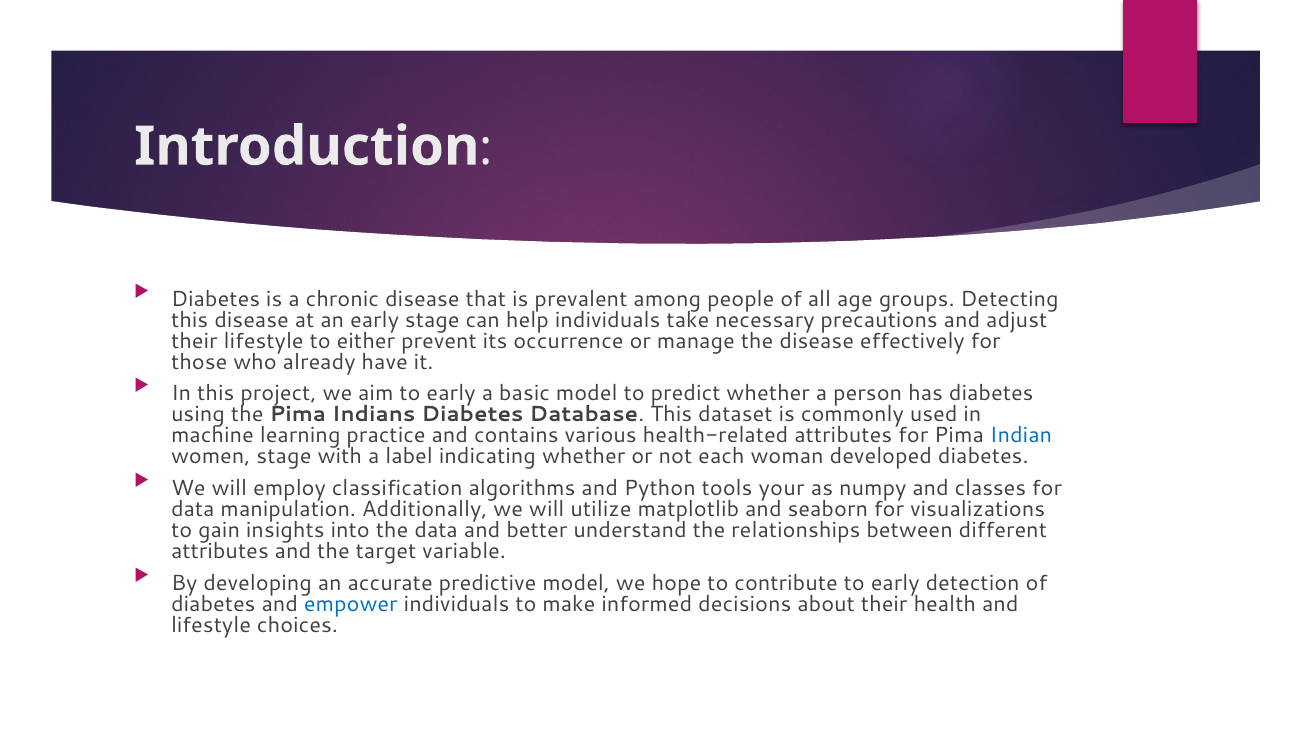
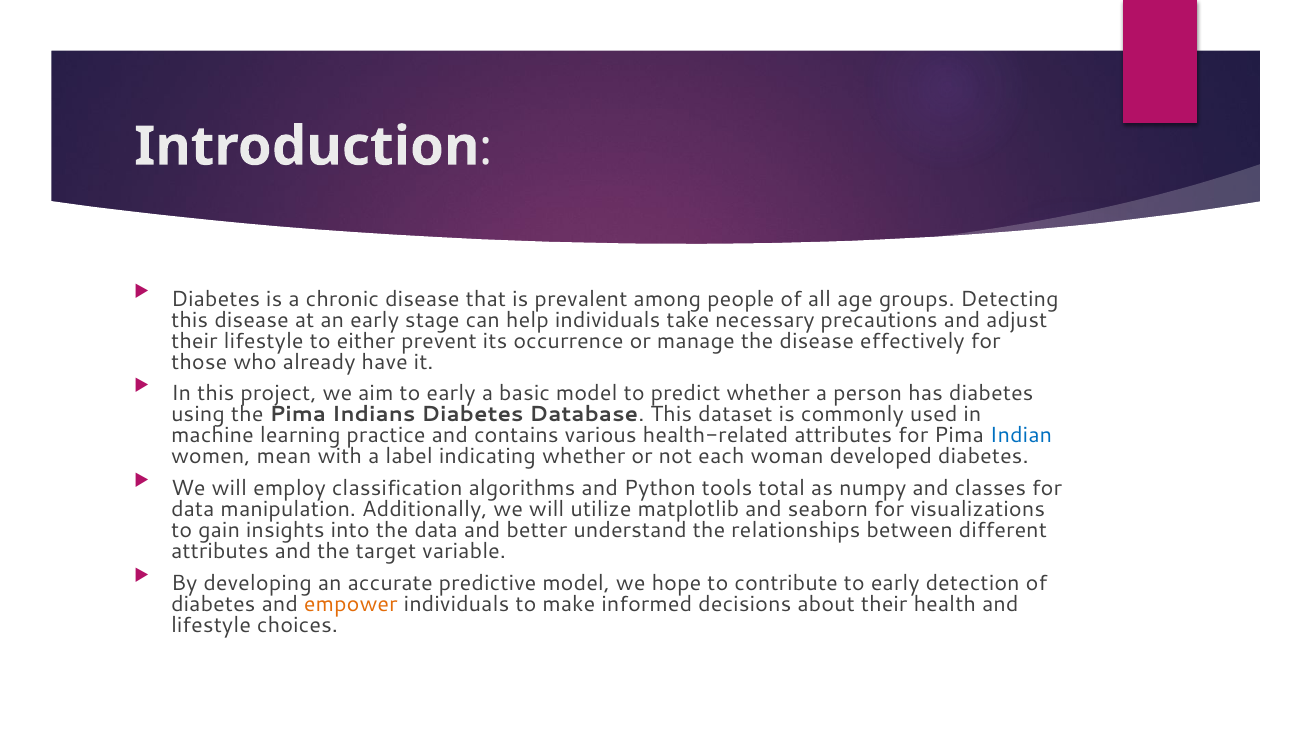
women stage: stage -> mean (284, 457)
your: your -> total (782, 489)
empower colour: blue -> orange (351, 605)
